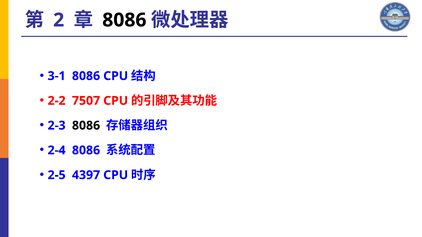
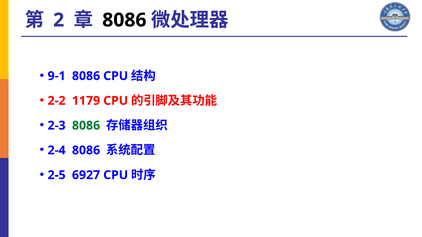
3-1: 3-1 -> 9-1 (57, 76)
7507: 7507 -> 1179 (86, 101)
8086 colour: black -> green (86, 126)
4397: 4397 -> 6927 (86, 175)
